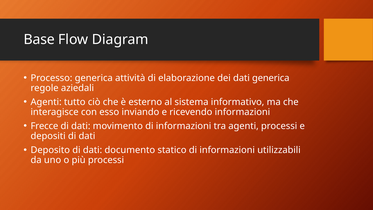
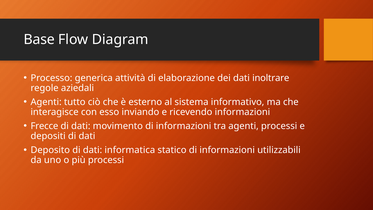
dati generica: generica -> inoltrare (271, 78)
documento: documento -> informatica (130, 150)
